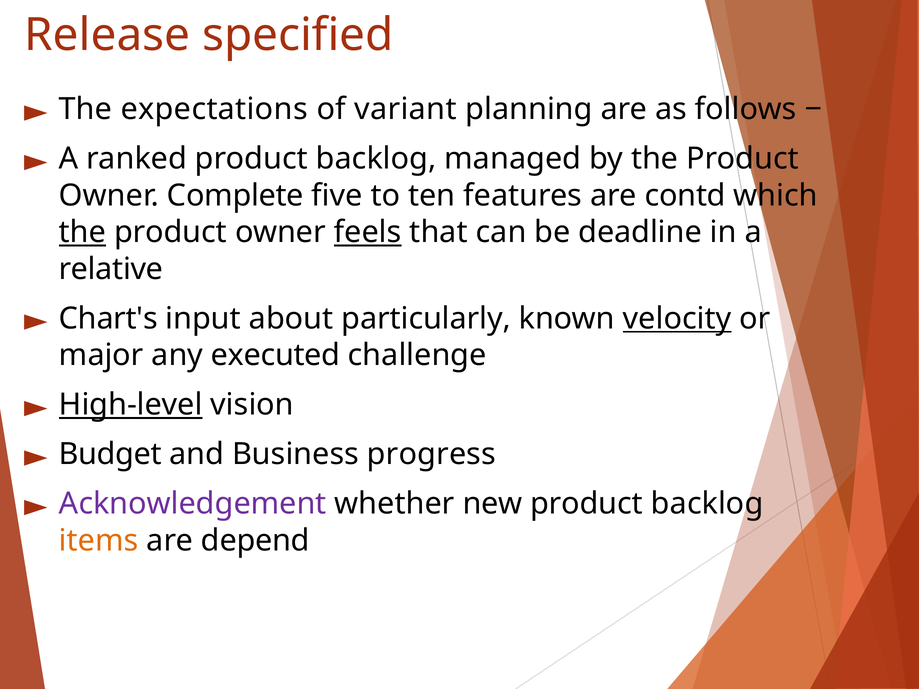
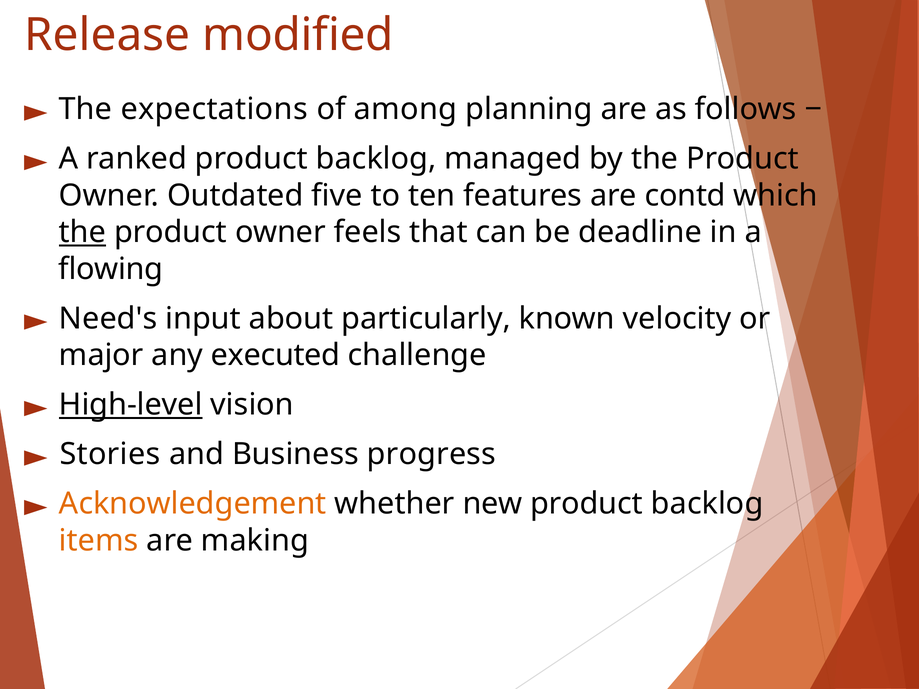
specified: specified -> modified (298, 35)
variant: variant -> among (405, 109)
Complete: Complete -> Outdated (235, 196)
feels underline: present -> none (368, 232)
relative: relative -> flowing (111, 269)
Chart's: Chart's -> Need's (108, 319)
velocity underline: present -> none (677, 319)
Budget: Budget -> Stories (110, 455)
Acknowledgement colour: purple -> orange (193, 504)
depend: depend -> making (255, 541)
